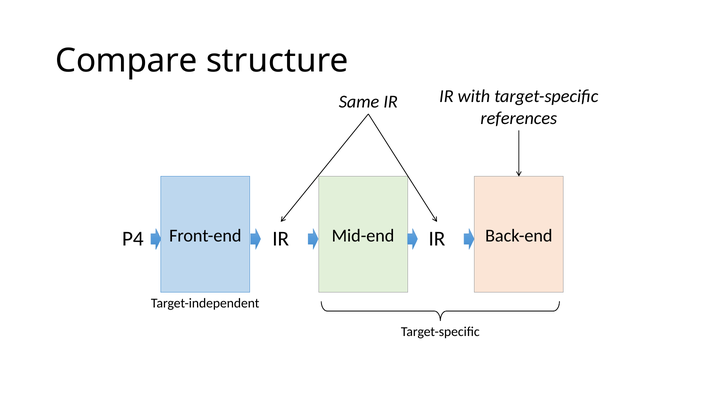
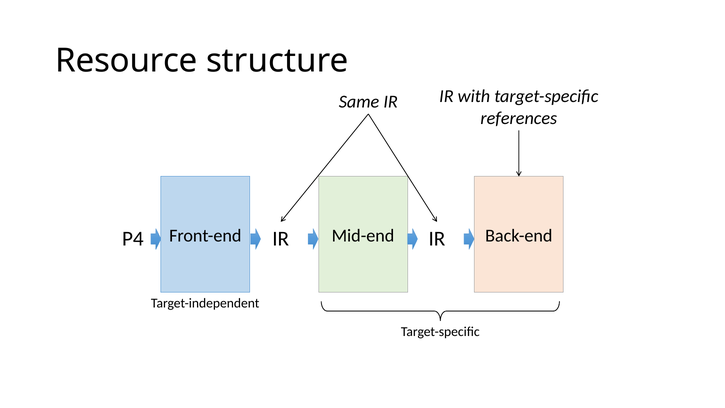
Compare: Compare -> Resource (126, 61)
